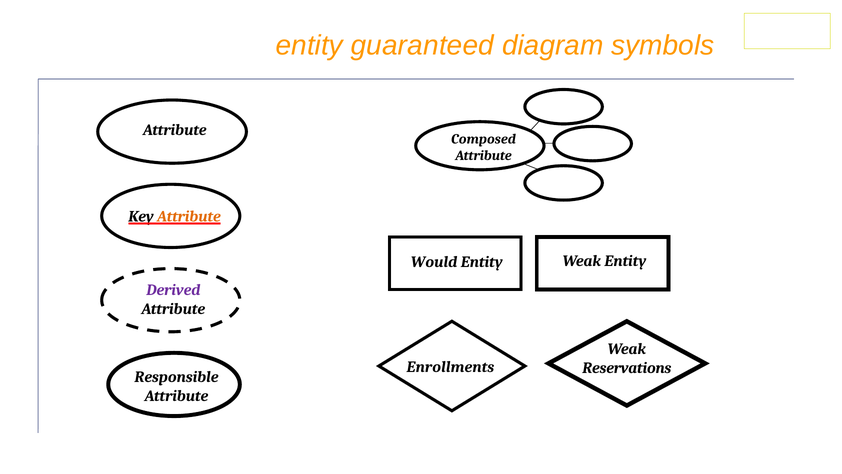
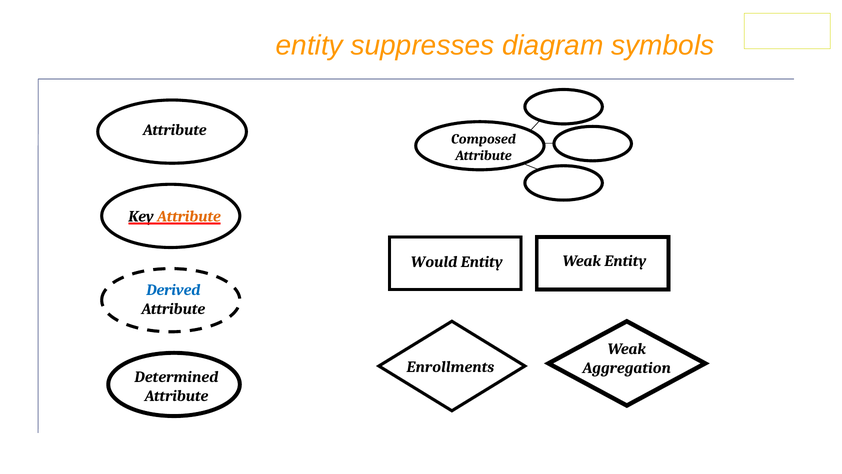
guaranteed: guaranteed -> suppresses (422, 46)
Derived colour: purple -> blue (173, 290)
Reservations: Reservations -> Aggregation (627, 368)
Responsible: Responsible -> Determined (176, 377)
